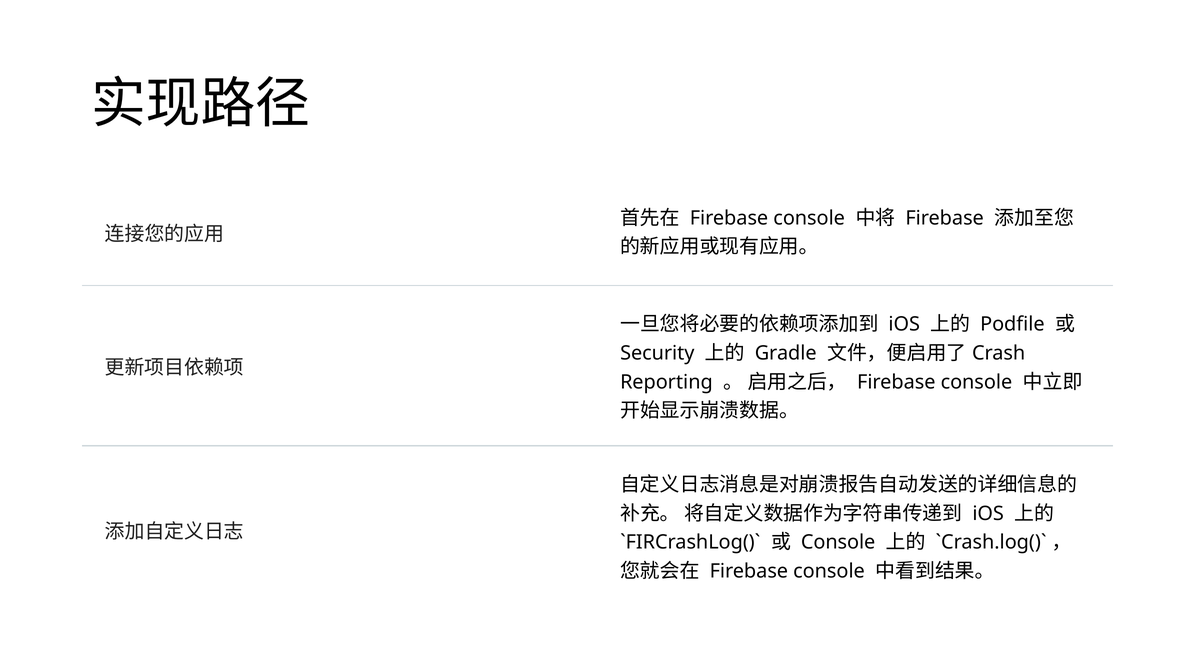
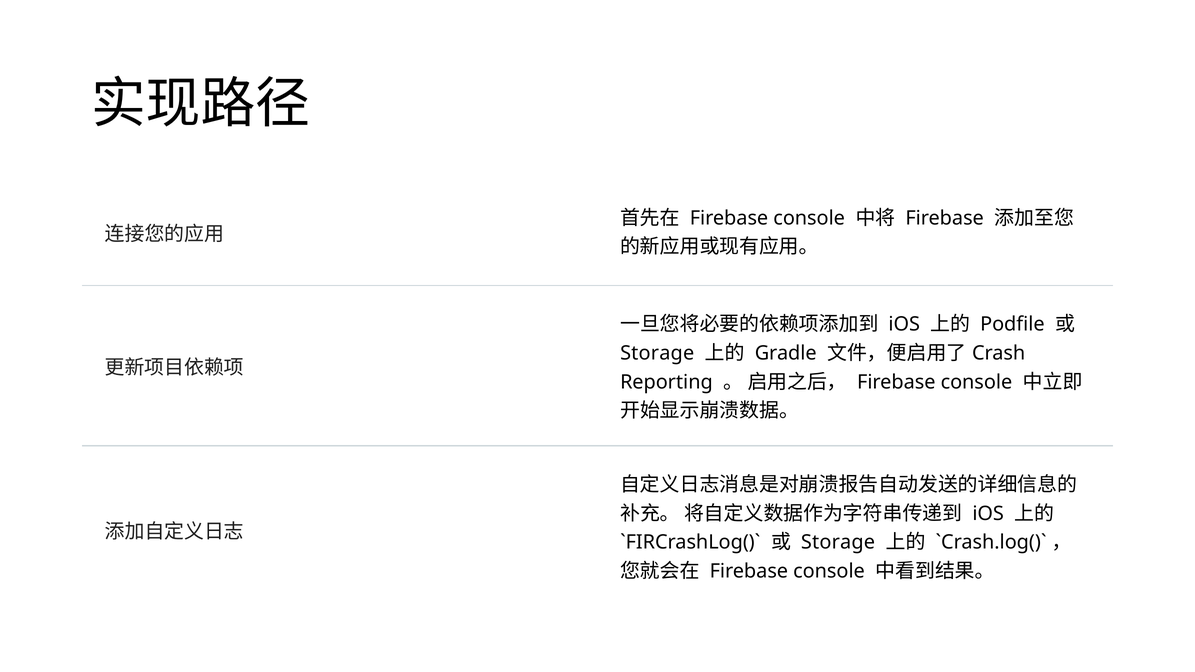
Security: Security -> Storage (657, 353)
Console: Console -> Storage (838, 543)
